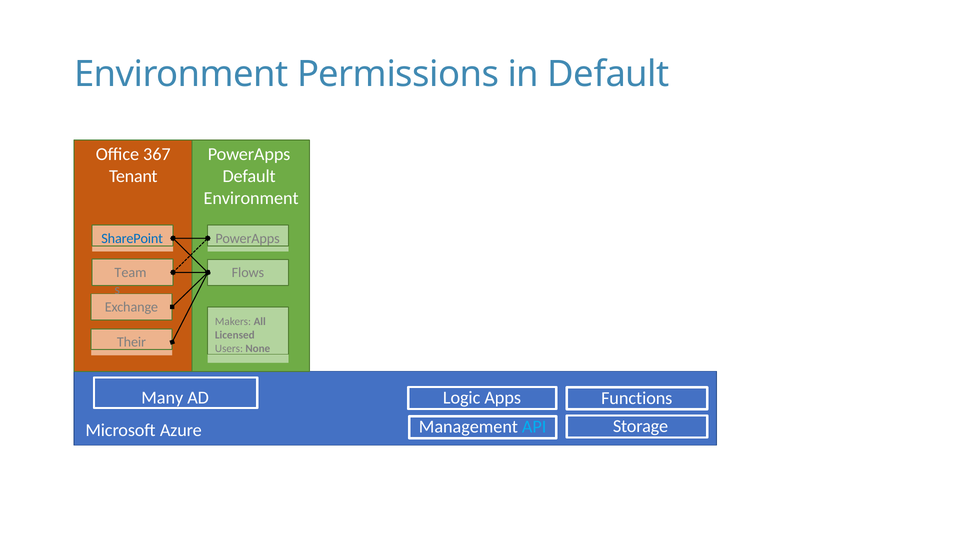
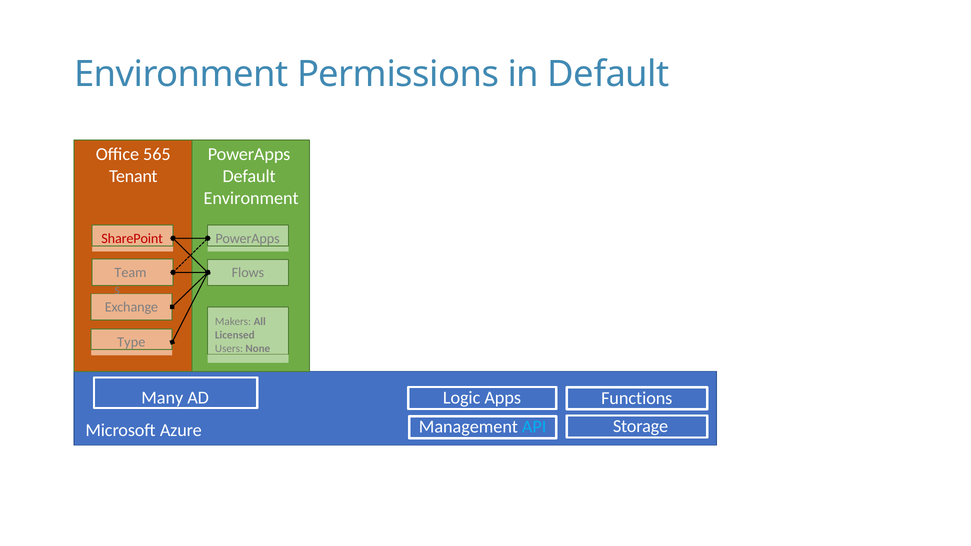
367: 367 -> 565 (157, 154)
SharePoint colour: blue -> red (132, 238)
Their: Their -> Type (131, 342)
